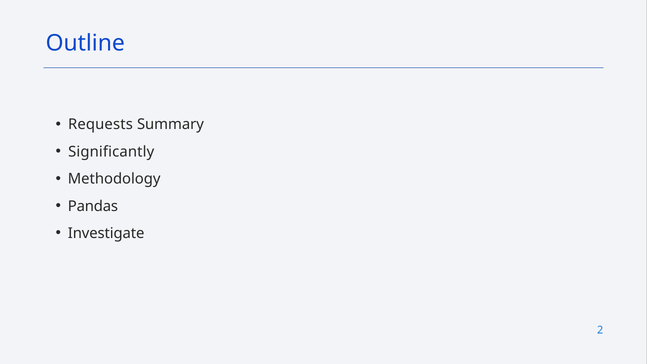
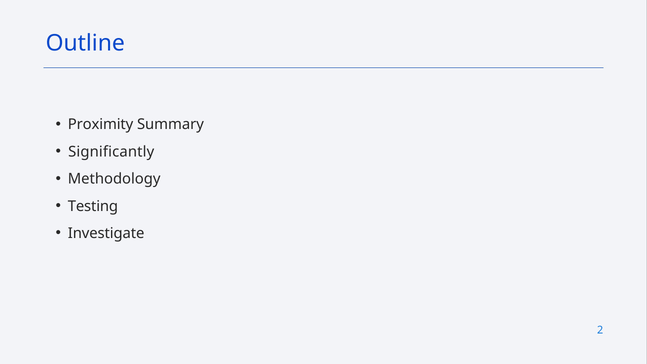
Requests: Requests -> Proximity (101, 124)
Pandas: Pandas -> Testing (93, 206)
